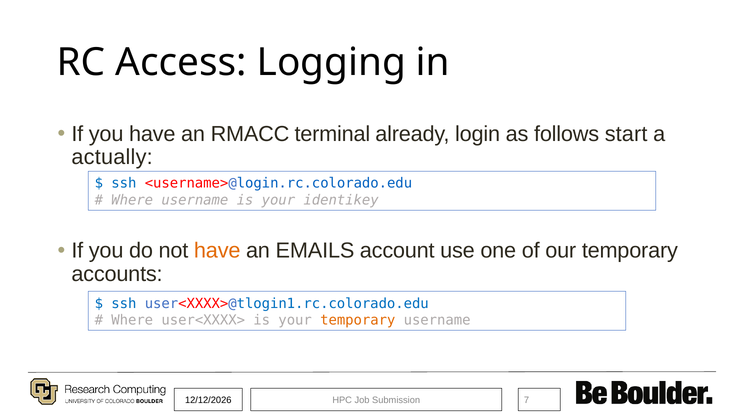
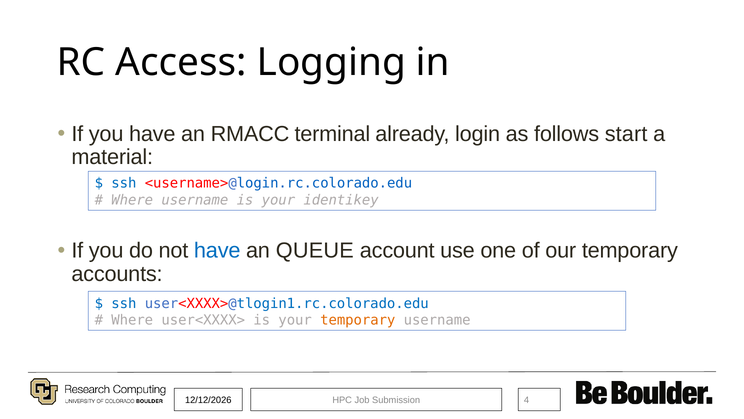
actually: actually -> material (112, 157)
have colour: orange -> blue (217, 251)
EMAILS: EMAILS -> QUEUE (315, 251)
7: 7 -> 4 (527, 400)
